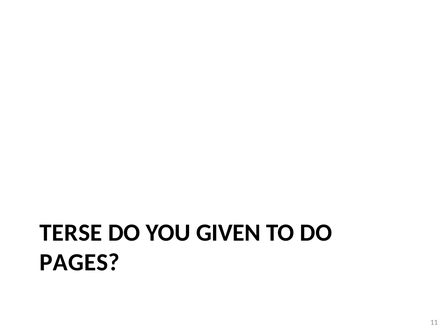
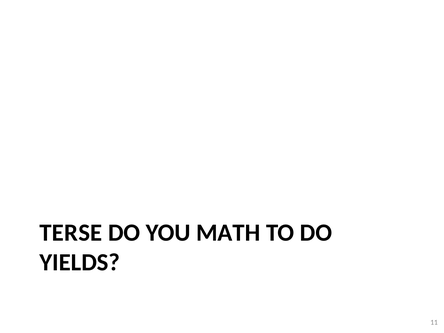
GIVEN: GIVEN -> MATH (228, 233)
PAGES: PAGES -> YIELDS (80, 262)
